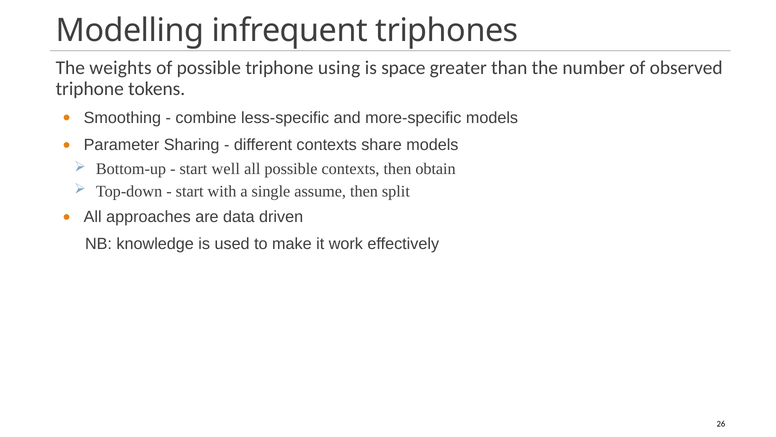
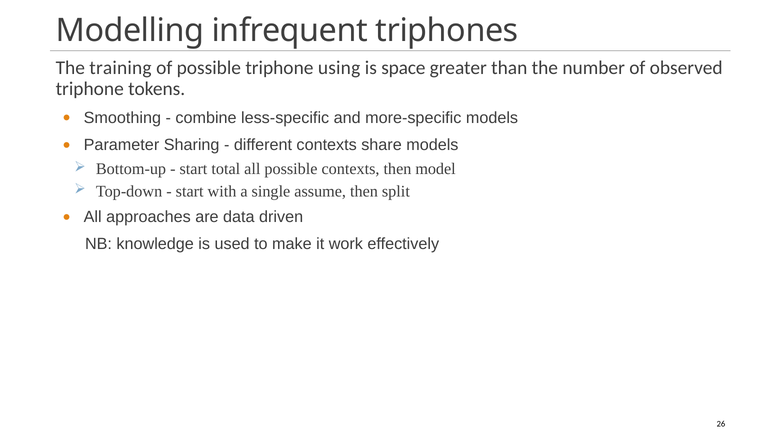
weights: weights -> training (120, 68)
well: well -> total (226, 169)
obtain: obtain -> model (436, 169)
